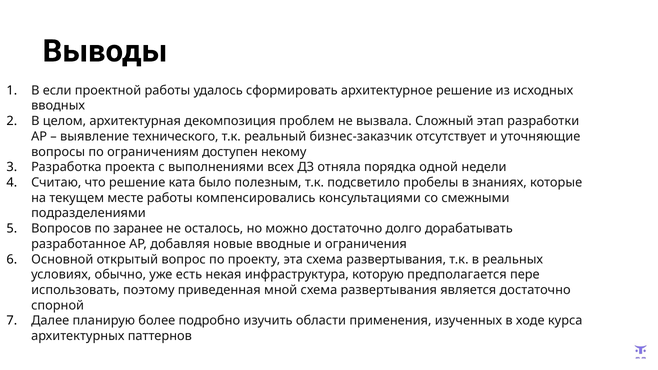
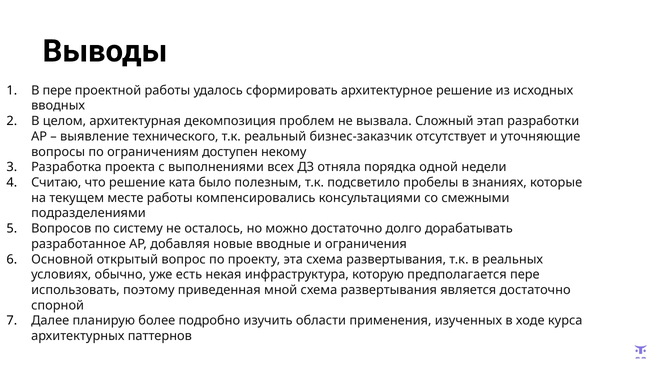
В если: если -> пере (57, 90)
заранее: заранее -> систему (138, 229)
